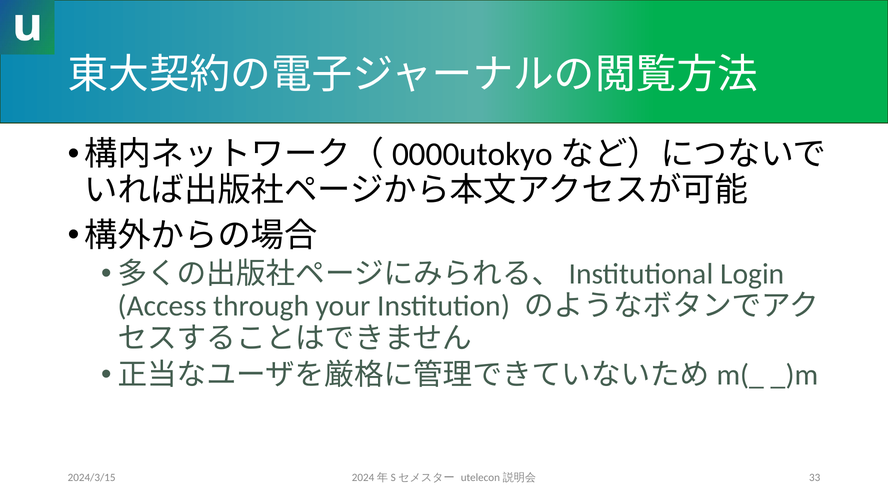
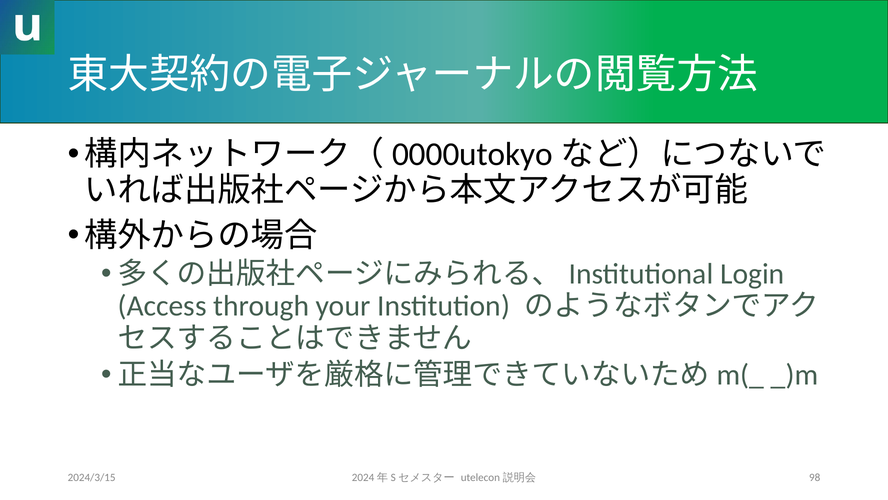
33: 33 -> 98 (815, 477)
